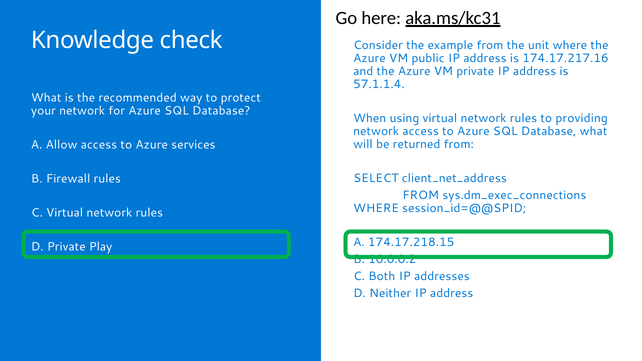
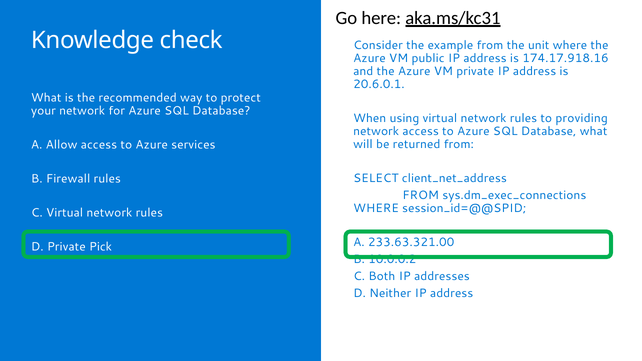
174.17.217.16: 174.17.217.16 -> 174.17.918.16 (565, 58)
57.1.1.4: 57.1.1.4 -> 20.6.0.1 (379, 84)
174.17.218.15: 174.17.218.15 -> 233.63.321.00 (411, 242)
Play: Play -> Pick (101, 247)
